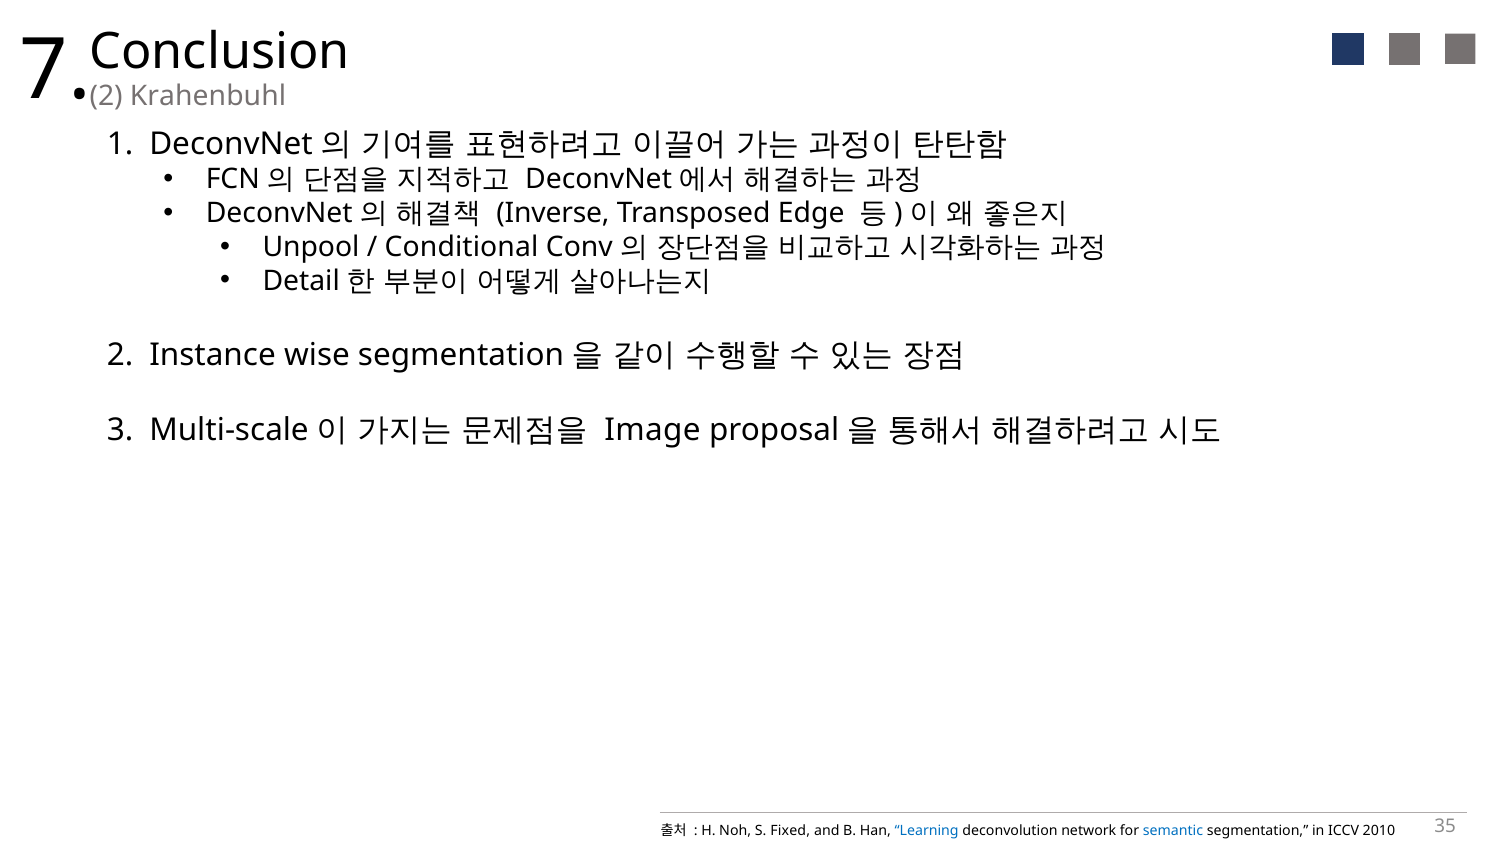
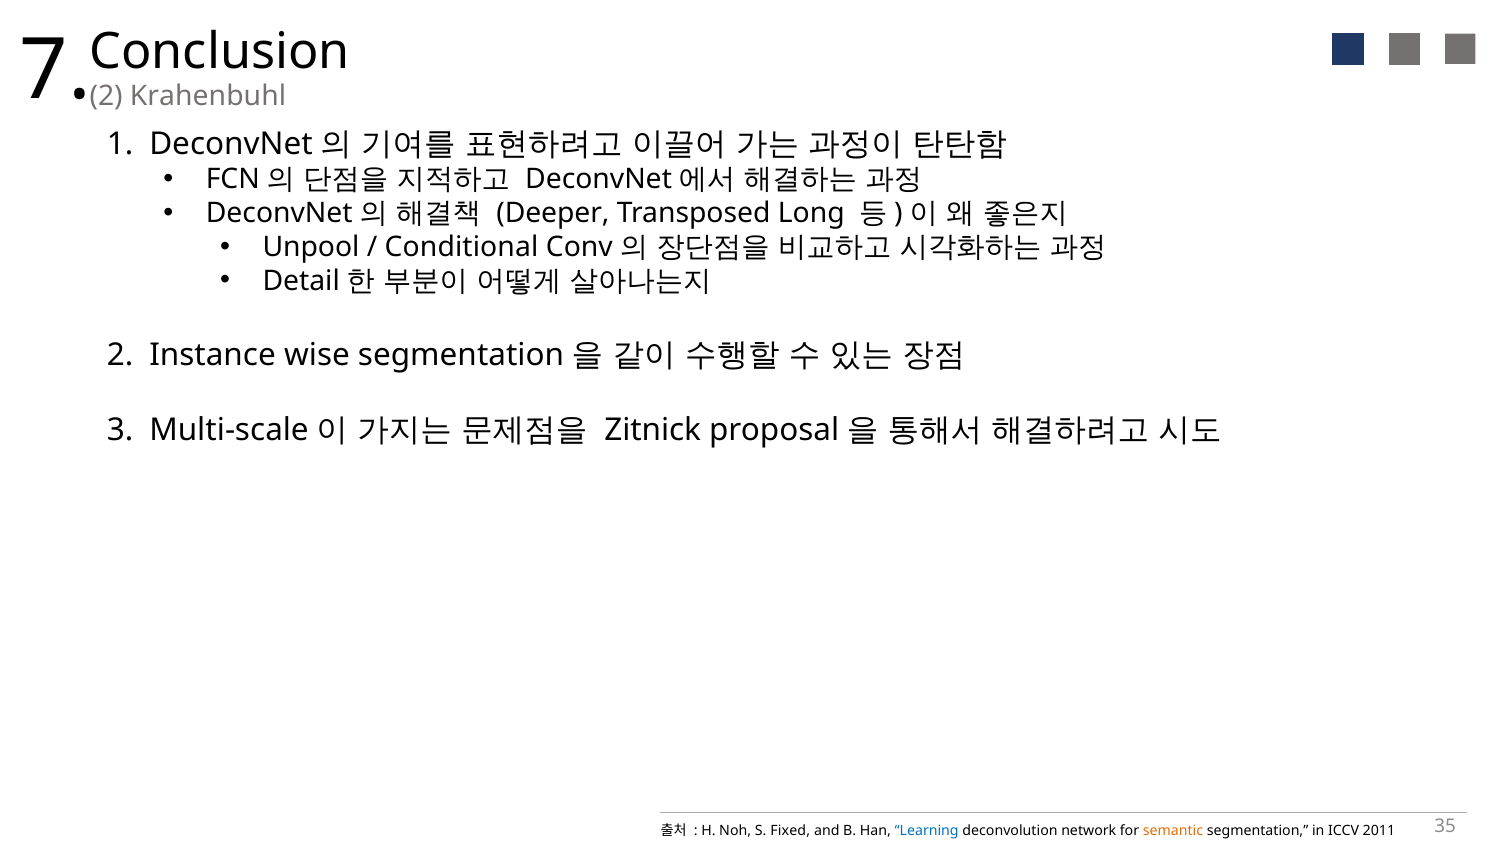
Inverse: Inverse -> Deeper (553, 213)
Edge: Edge -> Long (811, 213)
Image: Image -> Zitnick (653, 431)
semantic colour: blue -> orange (1173, 831)
2010: 2010 -> 2011 (1379, 831)
